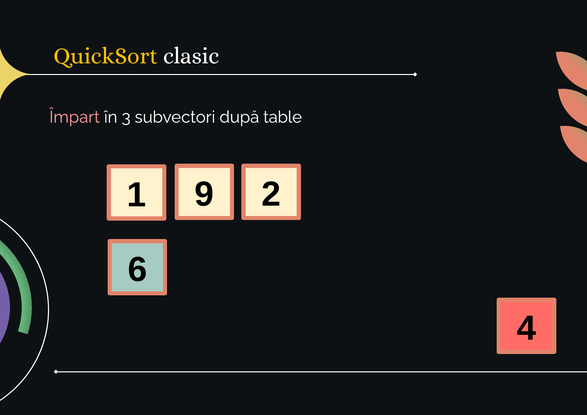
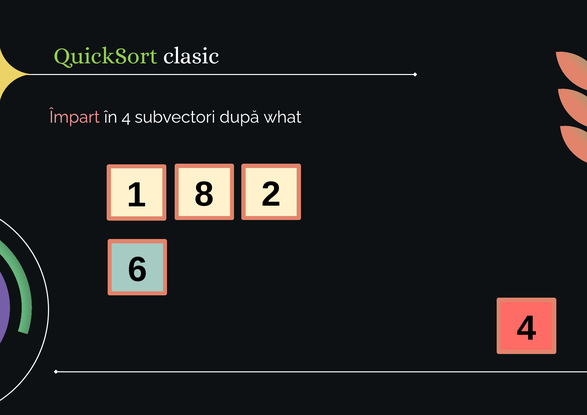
QuickSort colour: yellow -> light green (106, 56)
în 3: 3 -> 4 (126, 117)
table: table -> what (283, 117)
9: 9 -> 8 (204, 194)
